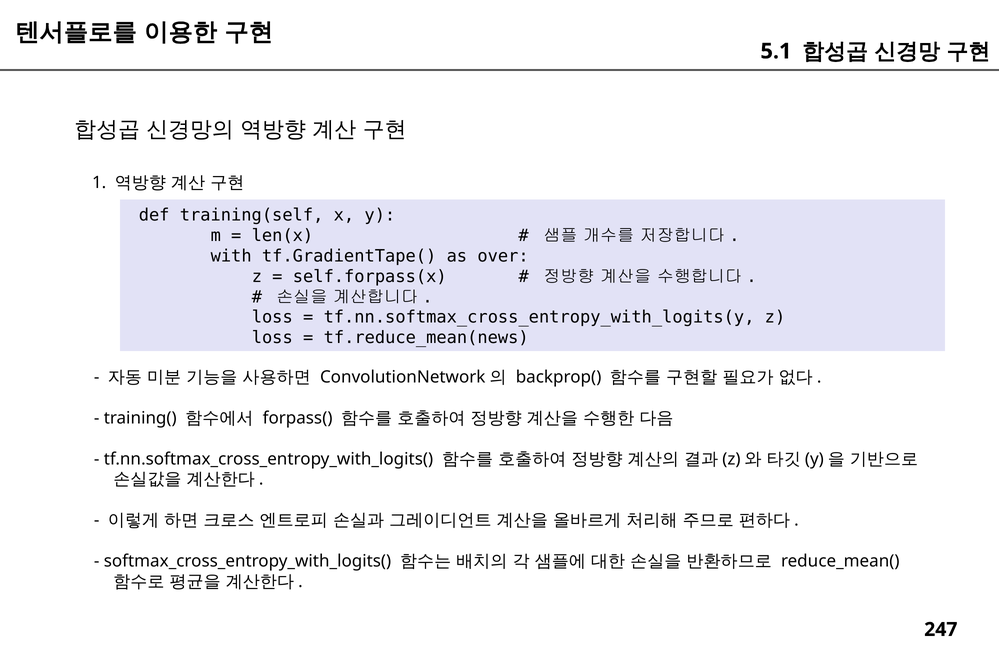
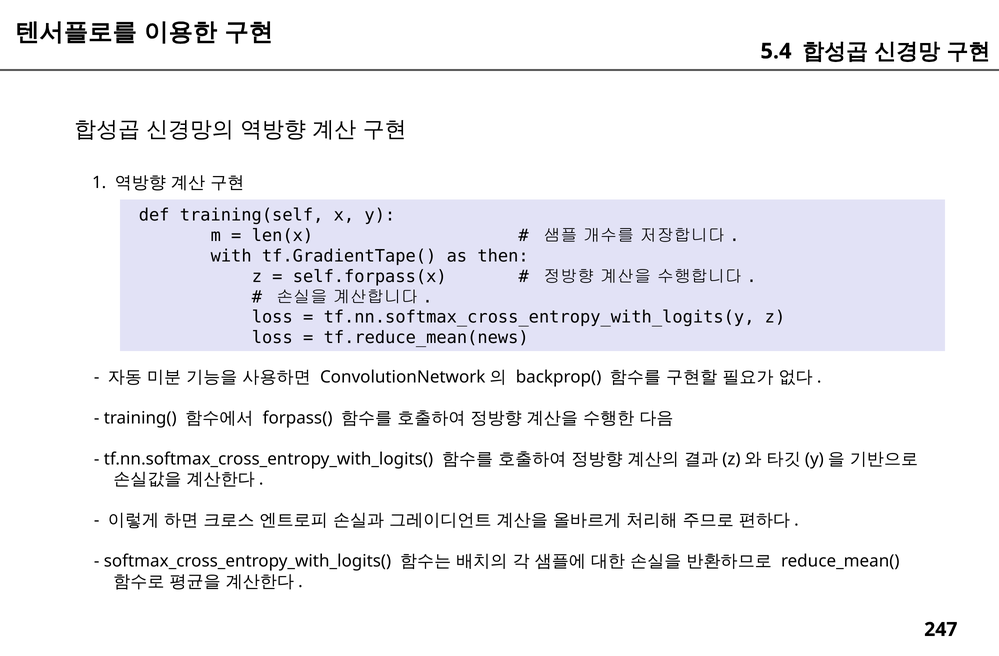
5.1: 5.1 -> 5.4 (776, 51)
over: over -> then (503, 256)
